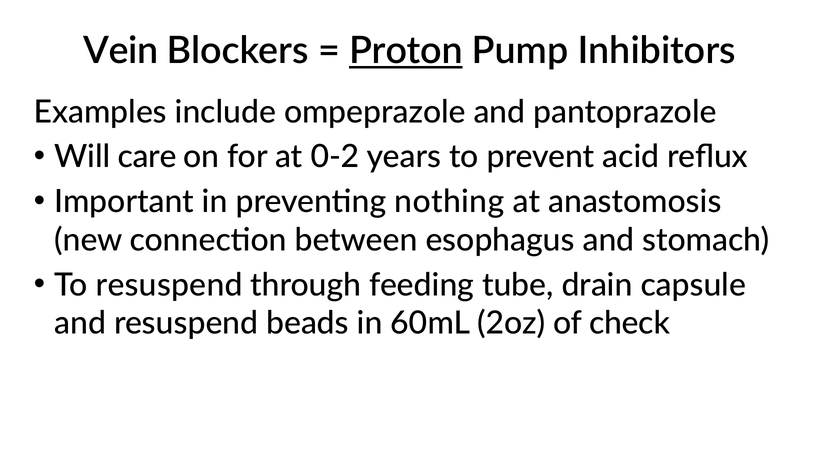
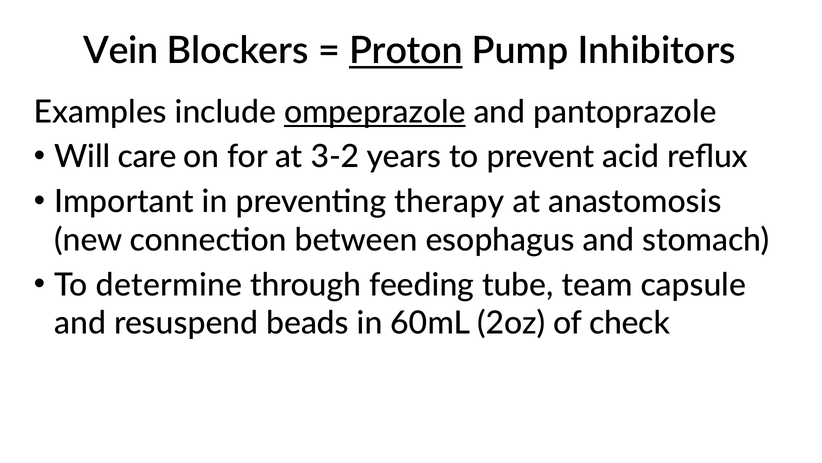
ompeprazole underline: none -> present (375, 112)
0-2: 0-2 -> 3-2 (335, 157)
nothing: nothing -> therapy (449, 201)
To resuspend: resuspend -> determine (169, 285)
drain: drain -> team (597, 285)
